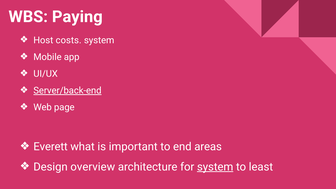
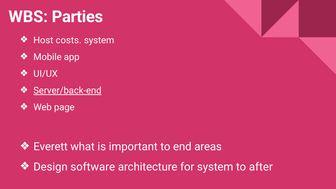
Paying: Paying -> Parties (77, 17)
overview: overview -> software (93, 167)
system underline: present -> none (215, 167)
least: least -> after (261, 167)
